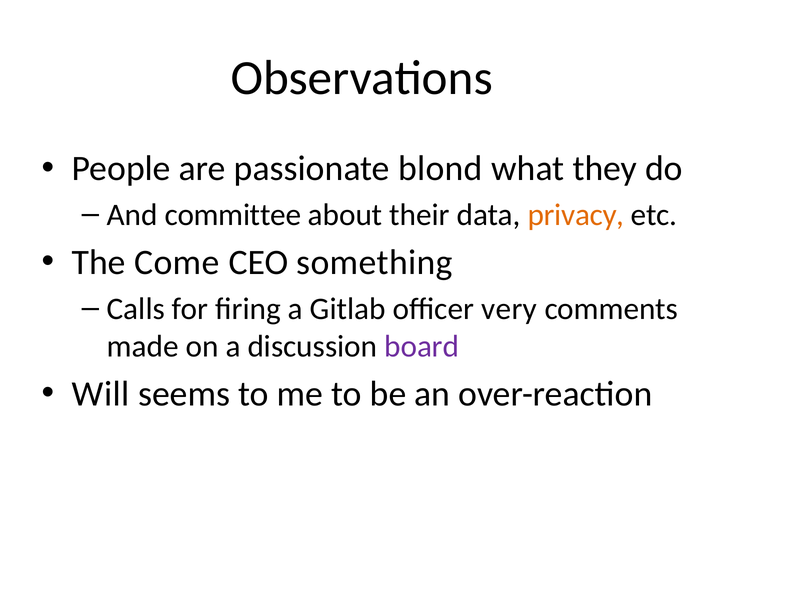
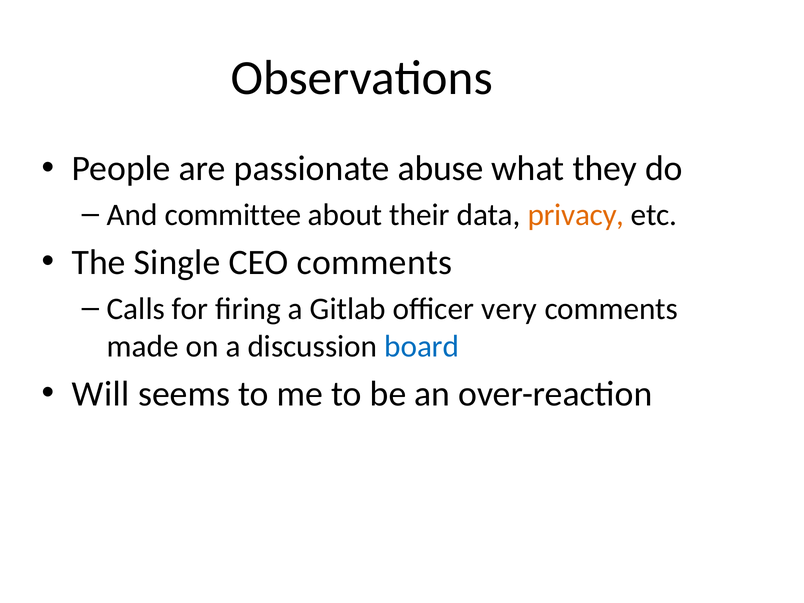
blond: blond -> abuse (441, 169)
Come: Come -> Single (177, 263)
CEO something: something -> comments (375, 263)
board colour: purple -> blue (422, 346)
